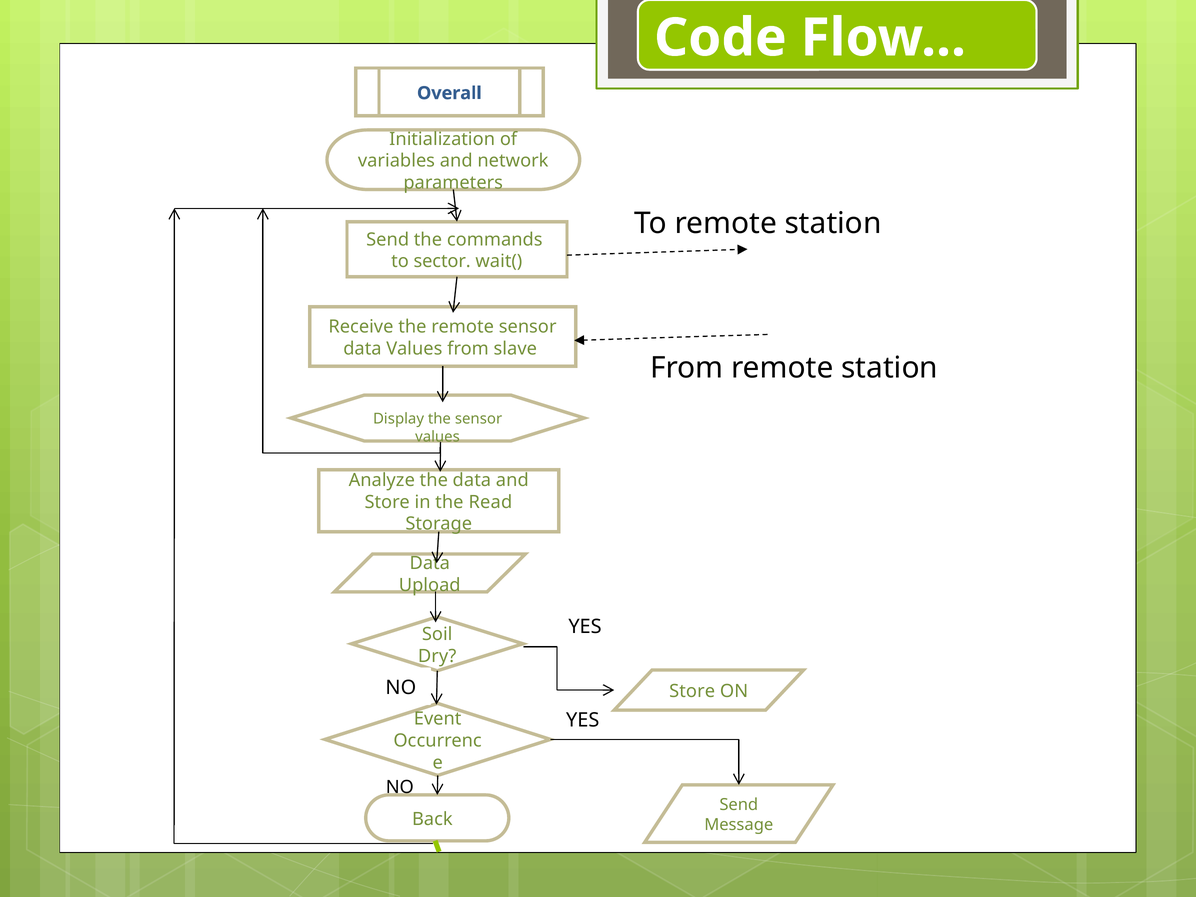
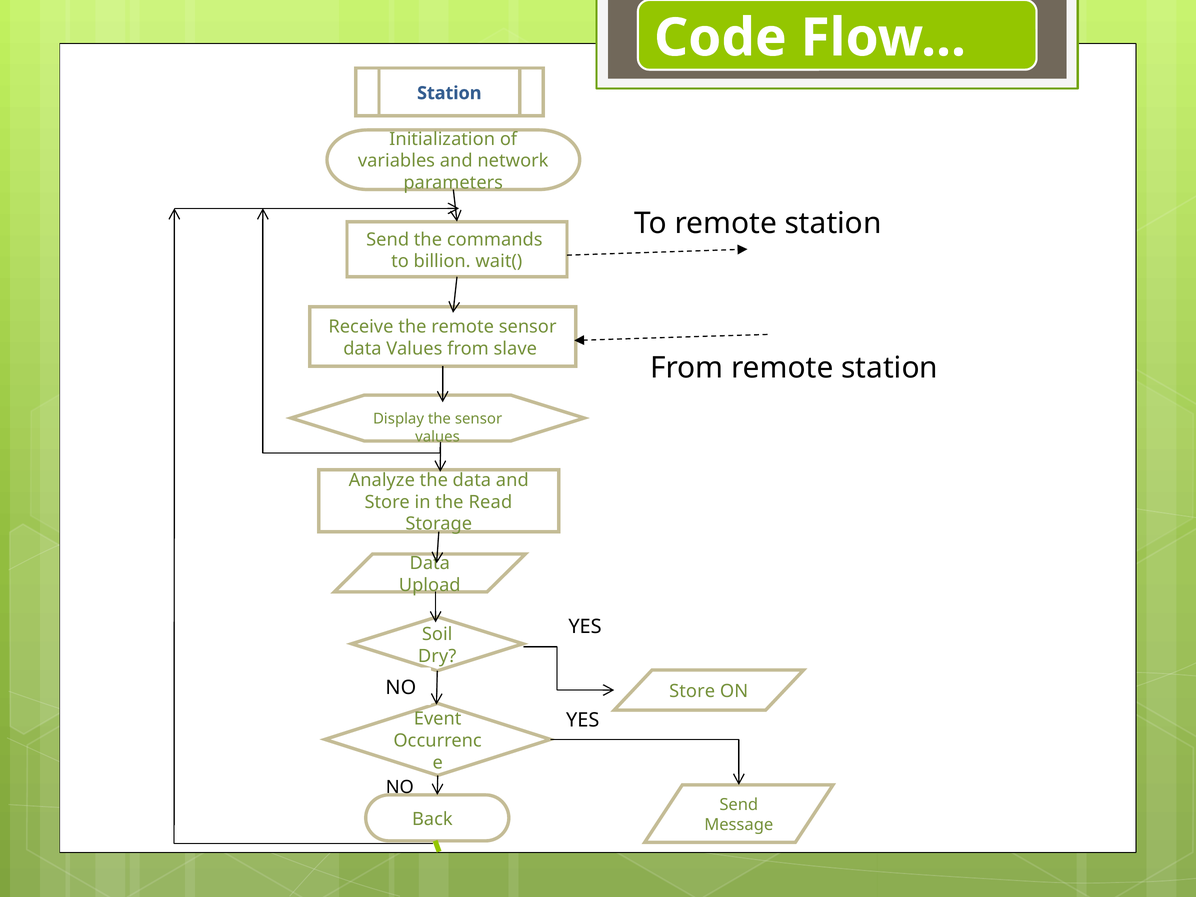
Overall: Overall -> Station (449, 93)
sector: sector -> billion (442, 261)
